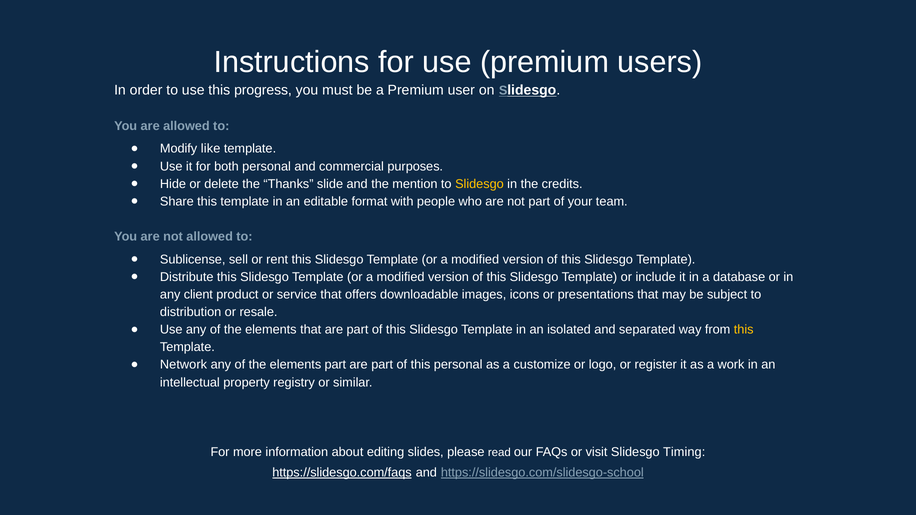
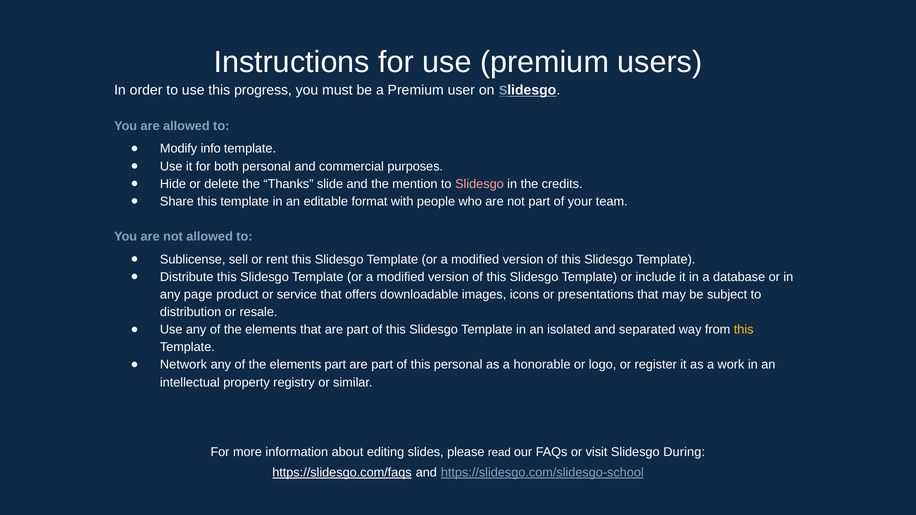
like: like -> info (211, 149)
Slidesgo colour: yellow -> pink (479, 184)
client: client -> page (198, 295)
customize: customize -> honorable (542, 365)
Timing: Timing -> During (684, 452)
